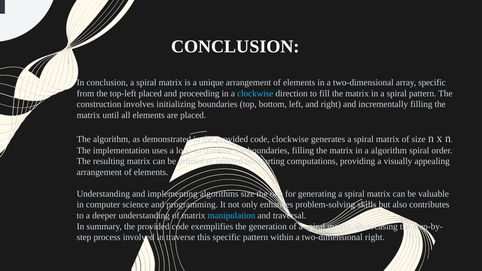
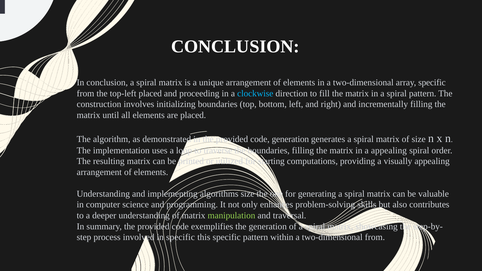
code clockwise: clockwise -> generation (290, 139)
a algorithm: algorithm -> appealing (389, 150)
manipulation colour: light blue -> light green (231, 216)
in traverse: traverse -> specific (180, 237)
two-dimensional right: right -> from (375, 237)
